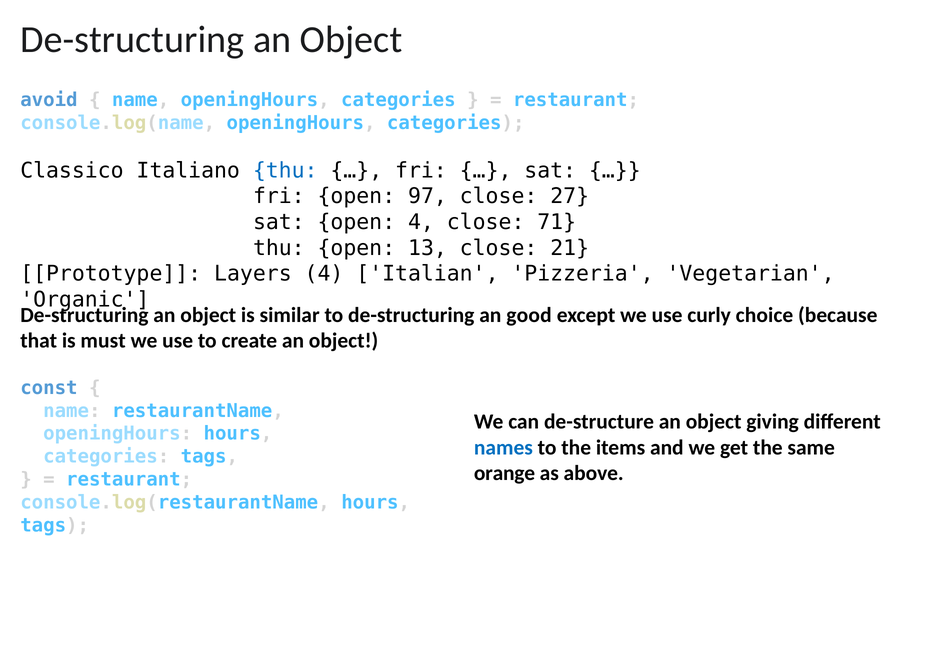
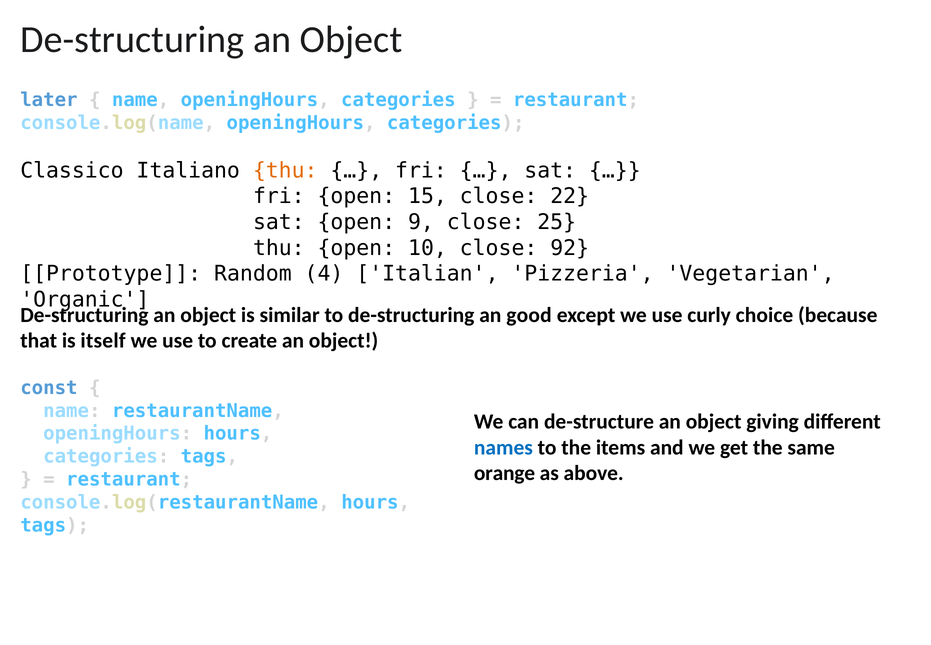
avoid: avoid -> later (49, 100)
thu colour: blue -> orange (285, 170)
97: 97 -> 15 (427, 196)
27: 27 -> 22 (570, 196)
open 4: 4 -> 9 (421, 222)
71: 71 -> 25 (557, 222)
13: 13 -> 10 (427, 248)
21: 21 -> 92 (570, 248)
Layers: Layers -> Random (253, 274)
must: must -> itself (103, 341)
